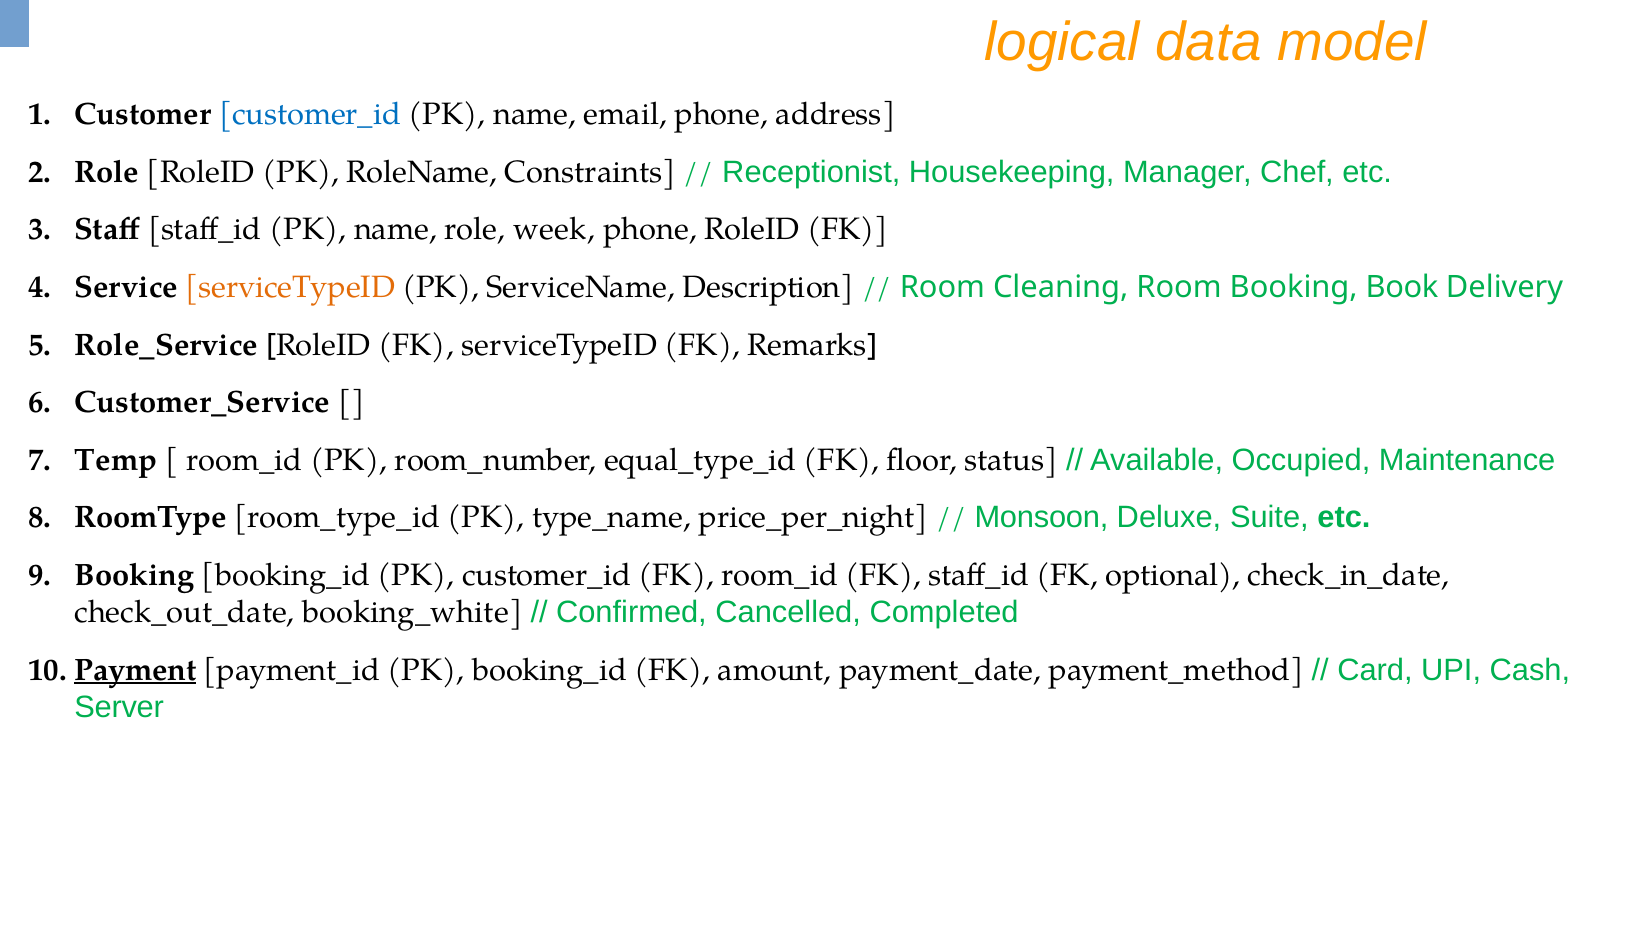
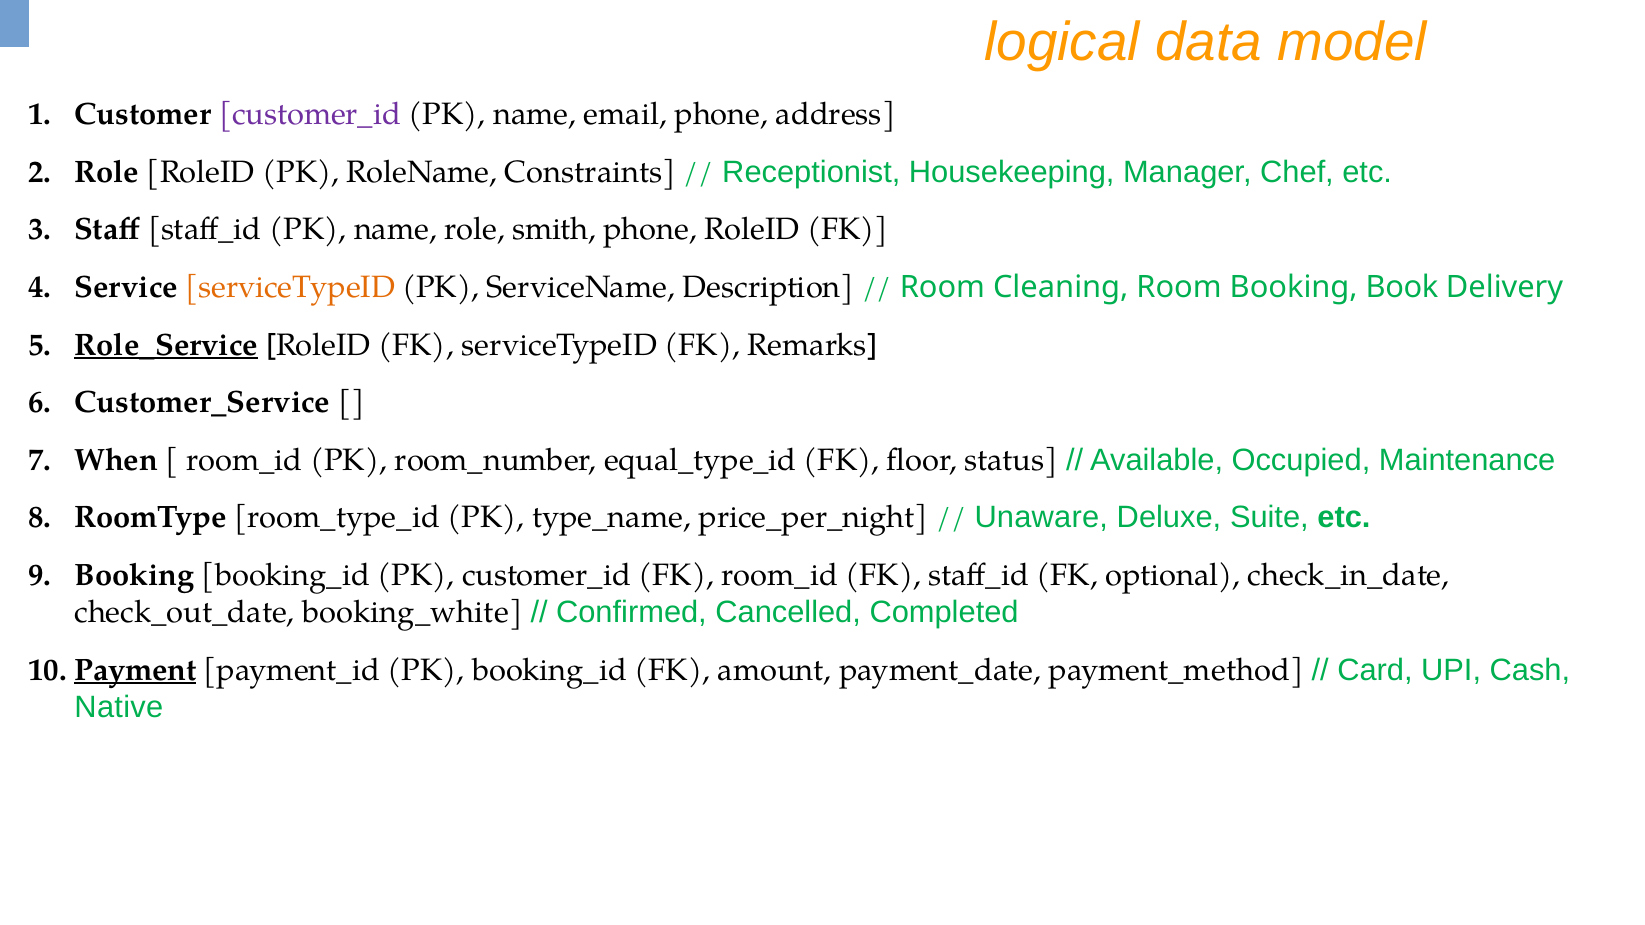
customer_id colour: blue -> purple (310, 115)
week: week -> smith (554, 230)
Role_Service underline: none -> present (166, 345)
Temp: Temp -> When (116, 460)
Monsoon: Monsoon -> Unaware (1041, 518)
Server: Server -> Native (119, 707)
